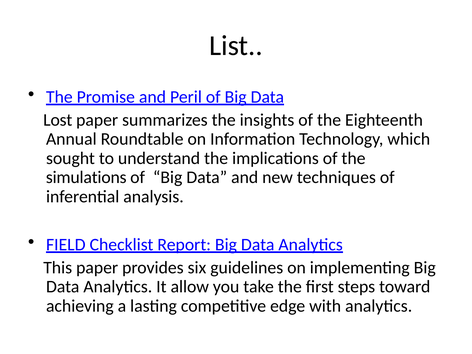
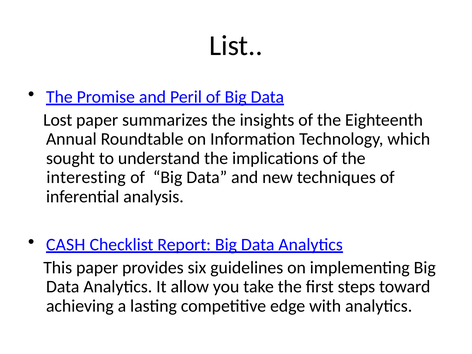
simulations: simulations -> interesting (86, 177)
FIELD: FIELD -> CASH (66, 245)
